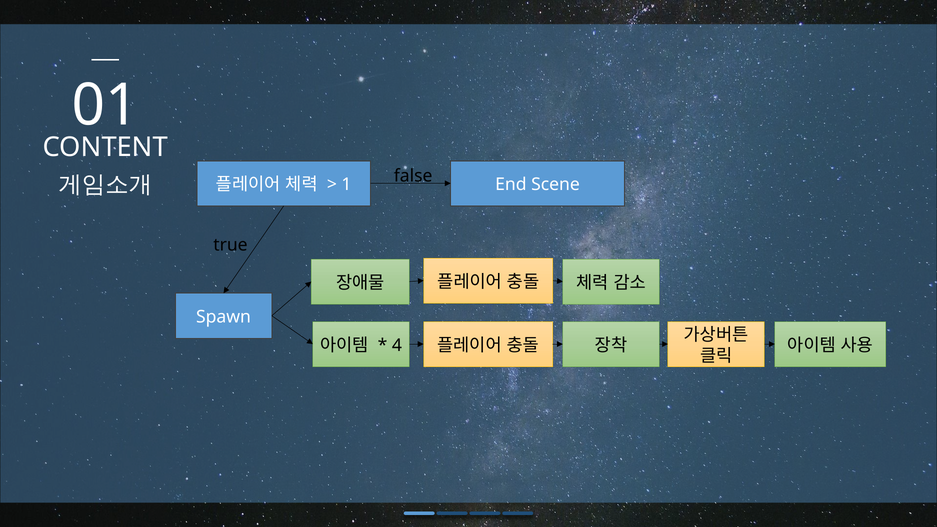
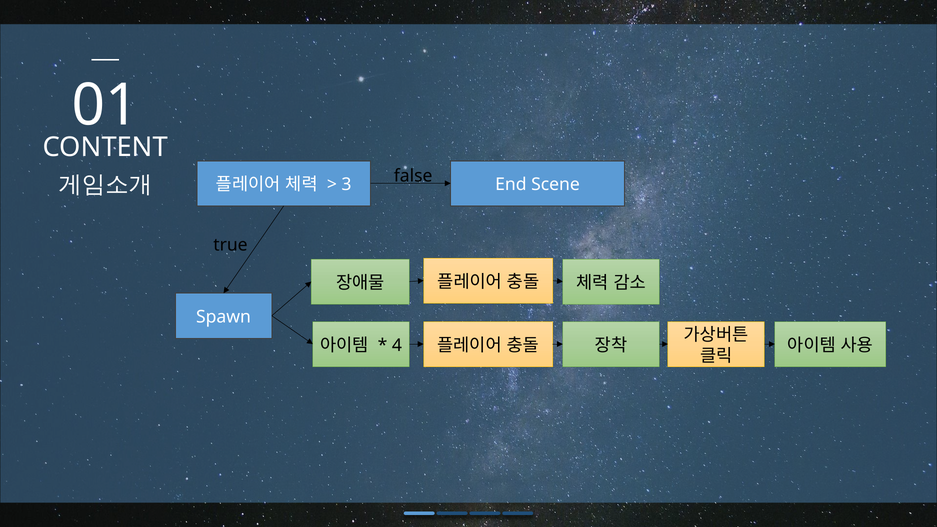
1: 1 -> 3 (346, 185)
